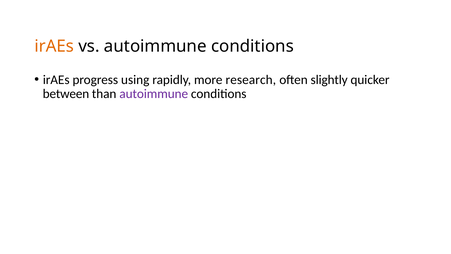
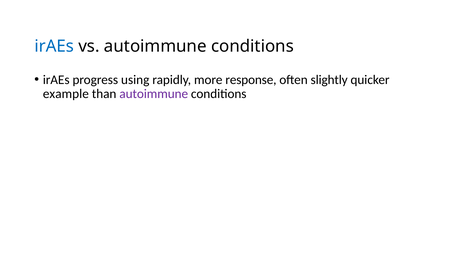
irAEs colour: orange -> blue (54, 46)
research: research -> response (251, 80)
between: between -> example (66, 94)
